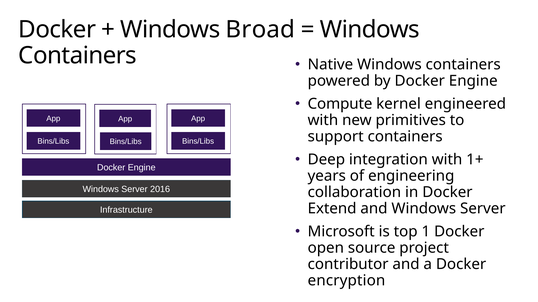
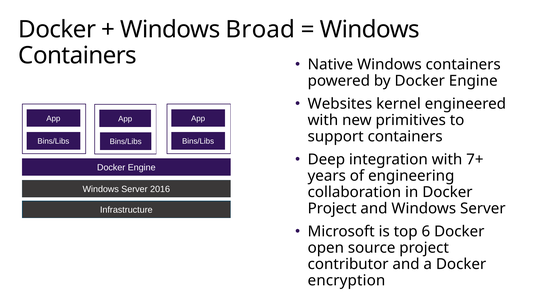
Compute: Compute -> Websites (340, 104)
1+: 1+ -> 7+ (475, 160)
Extend: Extend -> Project (332, 209)
1: 1 -> 6 (426, 232)
